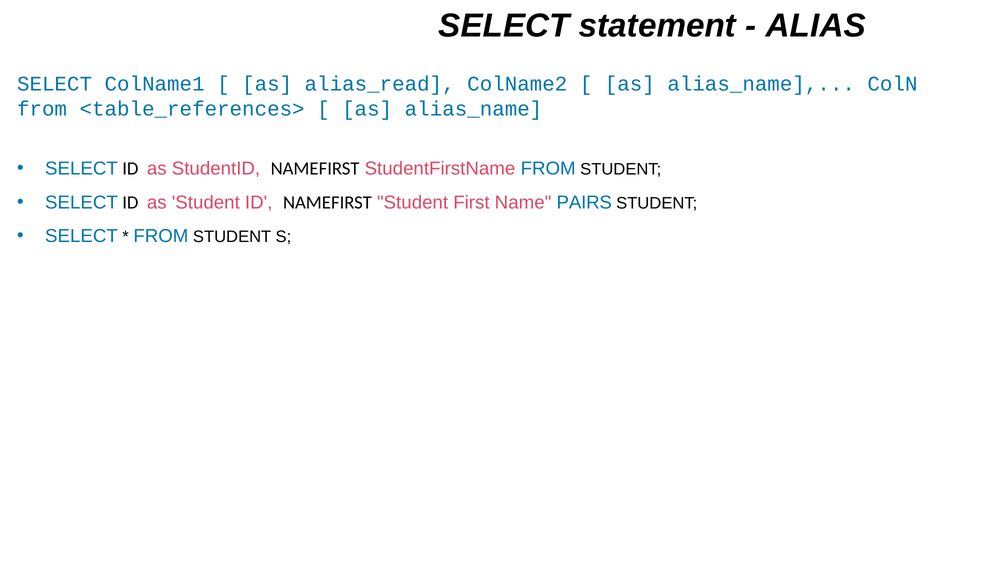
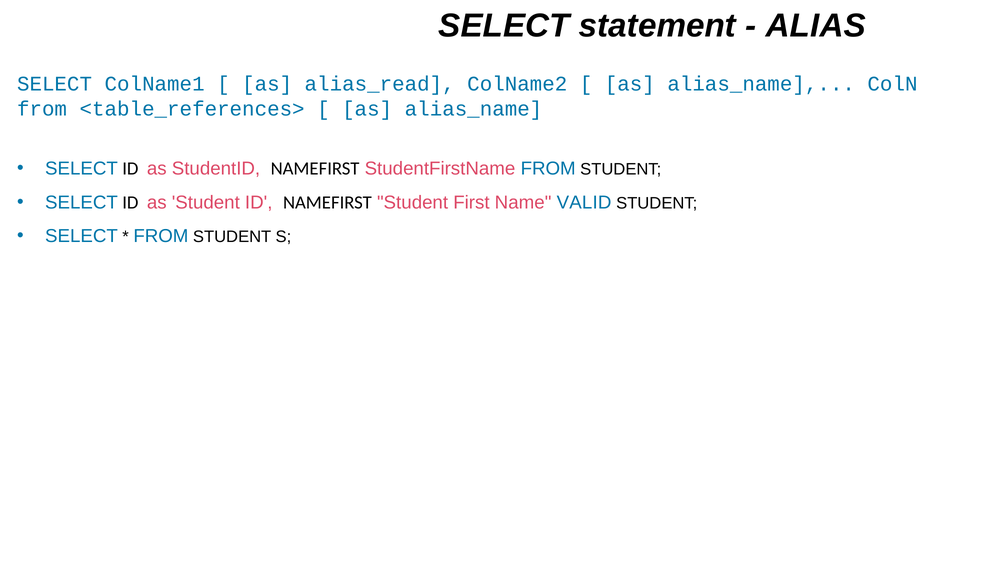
PAIRS: PAIRS -> VALID (584, 203)
